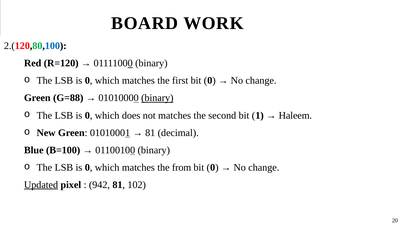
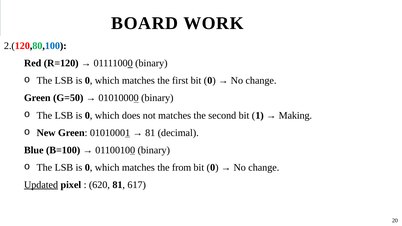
G=88: G=88 -> G=50 (68, 98)
binary underline: present -> none (157, 98)
Haleem: Haleem -> Making (295, 115)
942: 942 -> 620 (99, 185)
102: 102 -> 617 (137, 185)
